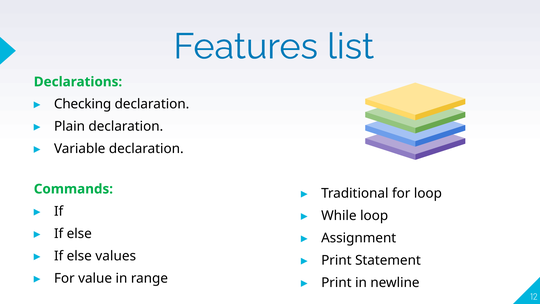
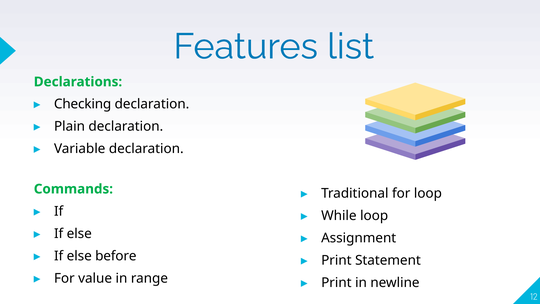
values: values -> before (116, 256)
